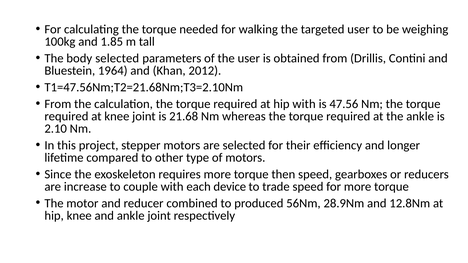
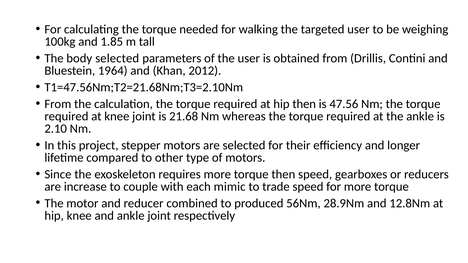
hip with: with -> then (304, 104)
device: device -> mimic (230, 187)
